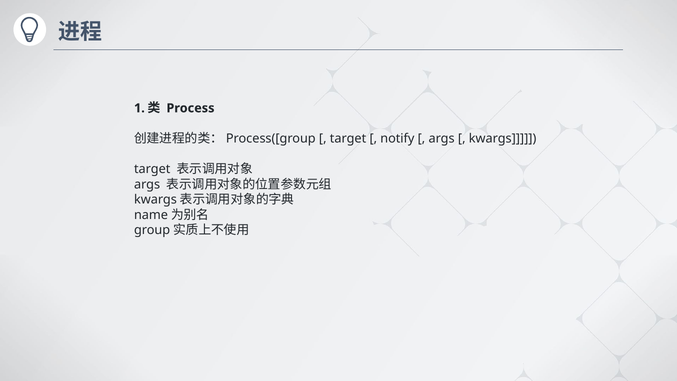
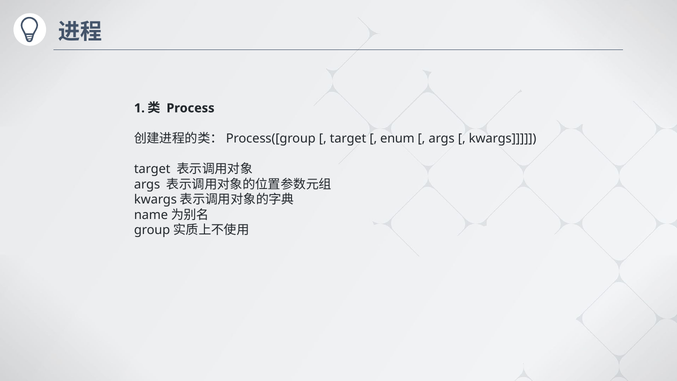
notify: notify -> enum (397, 139)
